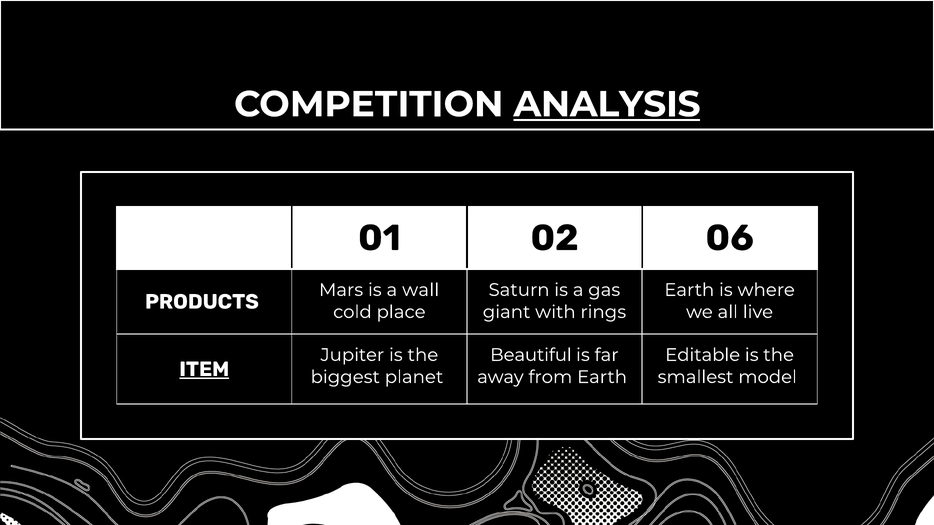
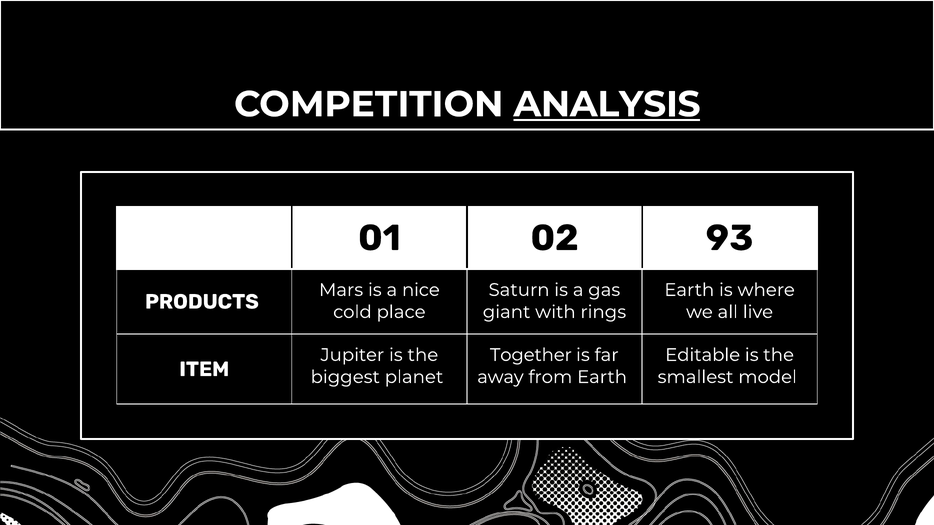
06: 06 -> 93 (730, 238)
wall: wall -> nice (421, 290)
Beautiful: Beautiful -> Together (531, 355)
ITEM underline: present -> none (204, 370)
